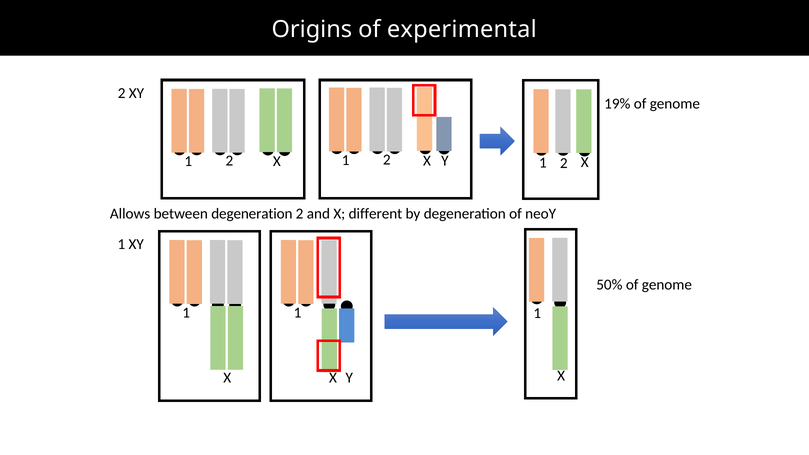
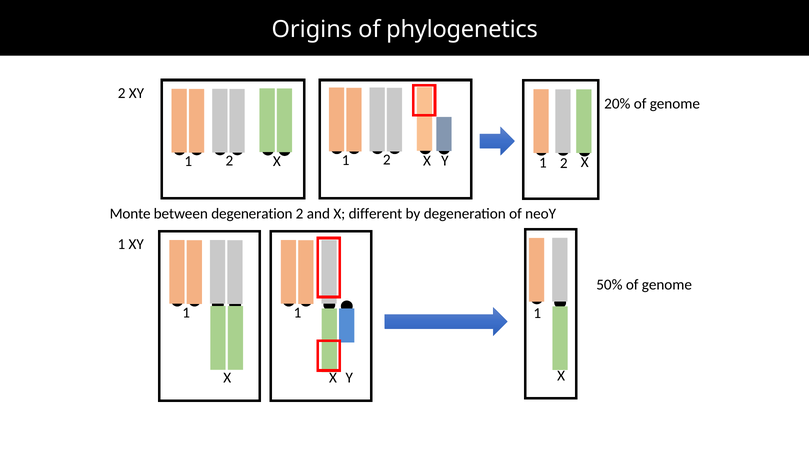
experimental: experimental -> phylogenetics (462, 30)
19%: 19% -> 20% (617, 104)
Allows: Allows -> Monte (130, 214)
